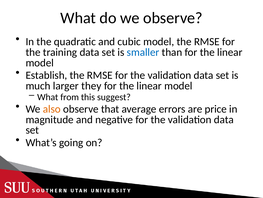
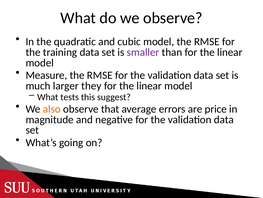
smaller colour: blue -> purple (143, 52)
Establish: Establish -> Measure (46, 75)
from: from -> tests (70, 97)
